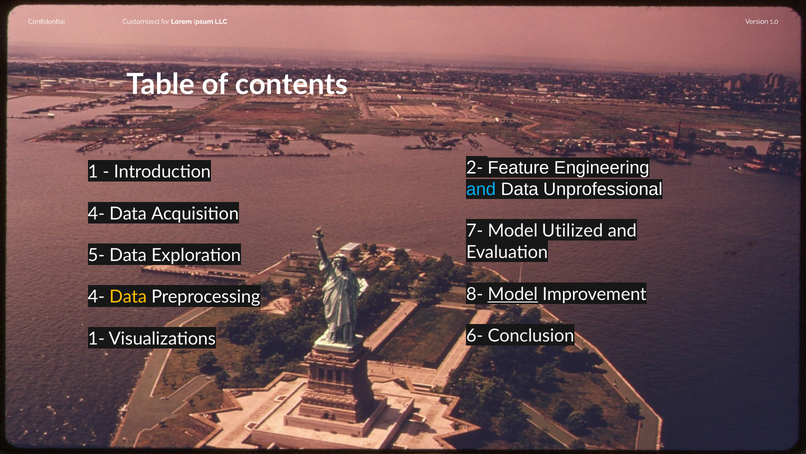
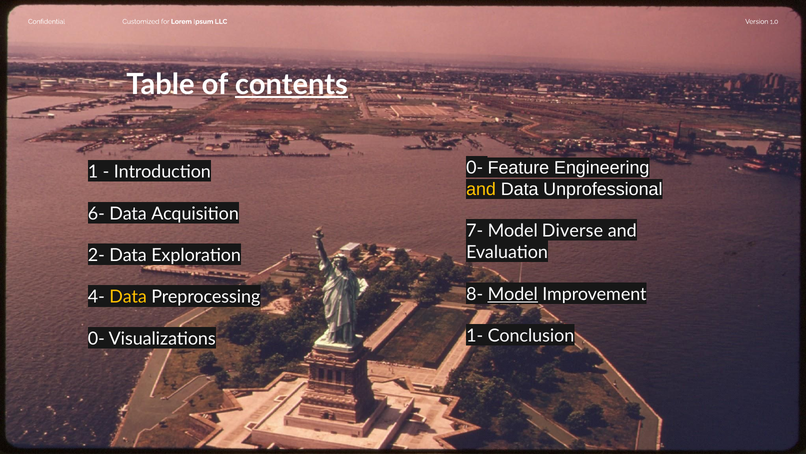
contents underline: none -> present (291, 84)
2-: 2- -> 0- (475, 167)
and colour: light blue -> yellow (481, 189)
4-: 4- -> 6- (96, 213)
Utilized: Utilized -> Diverse (572, 231)
5-: 5- -> 2- (96, 255)
6-: 6- -> 1- (475, 335)
1-: 1- -> 0- (96, 338)
